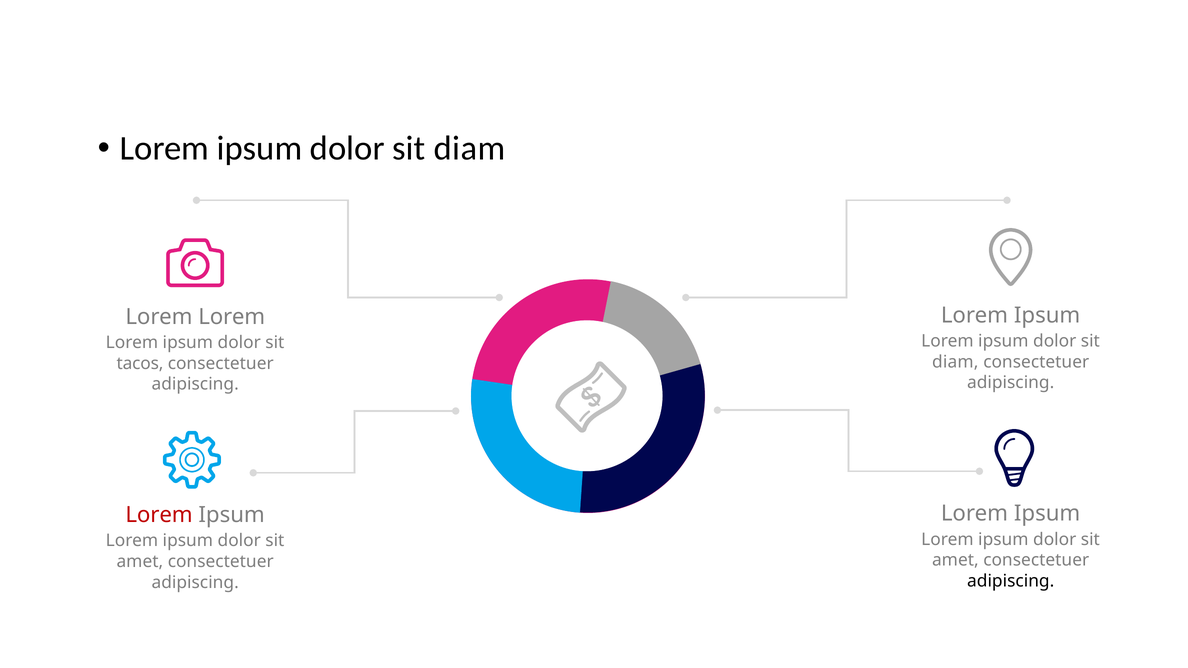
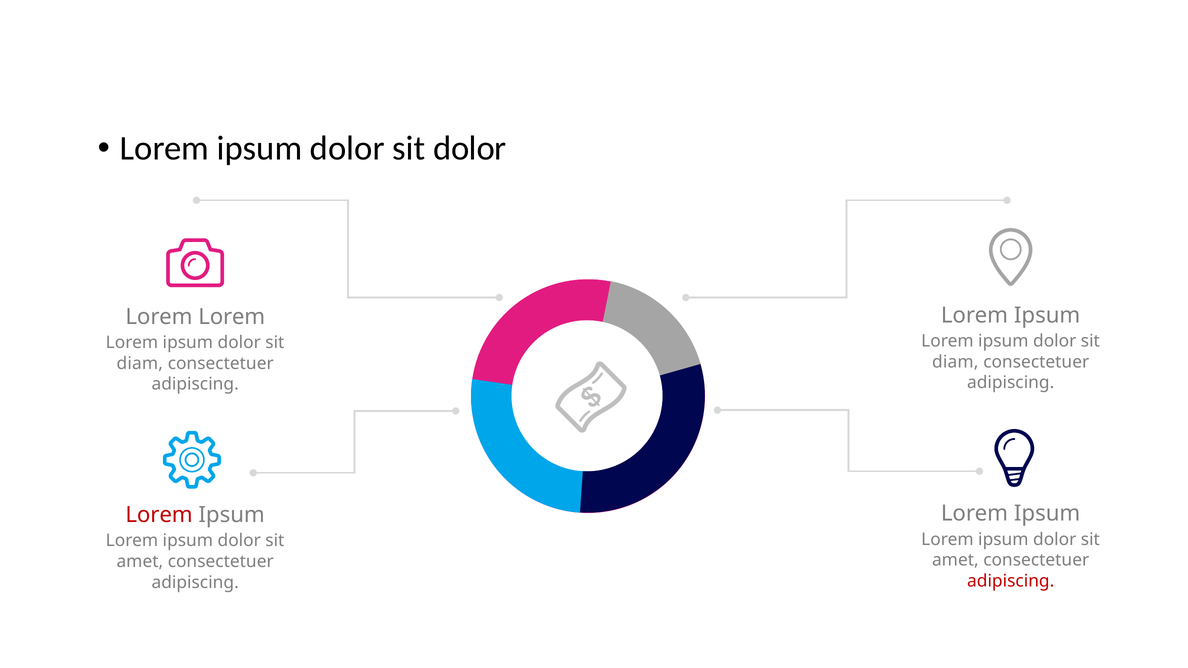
diam: diam -> dolor (470, 149)
tacos: tacos -> diam (140, 363)
adipiscing colour: black -> red (1011, 581)
